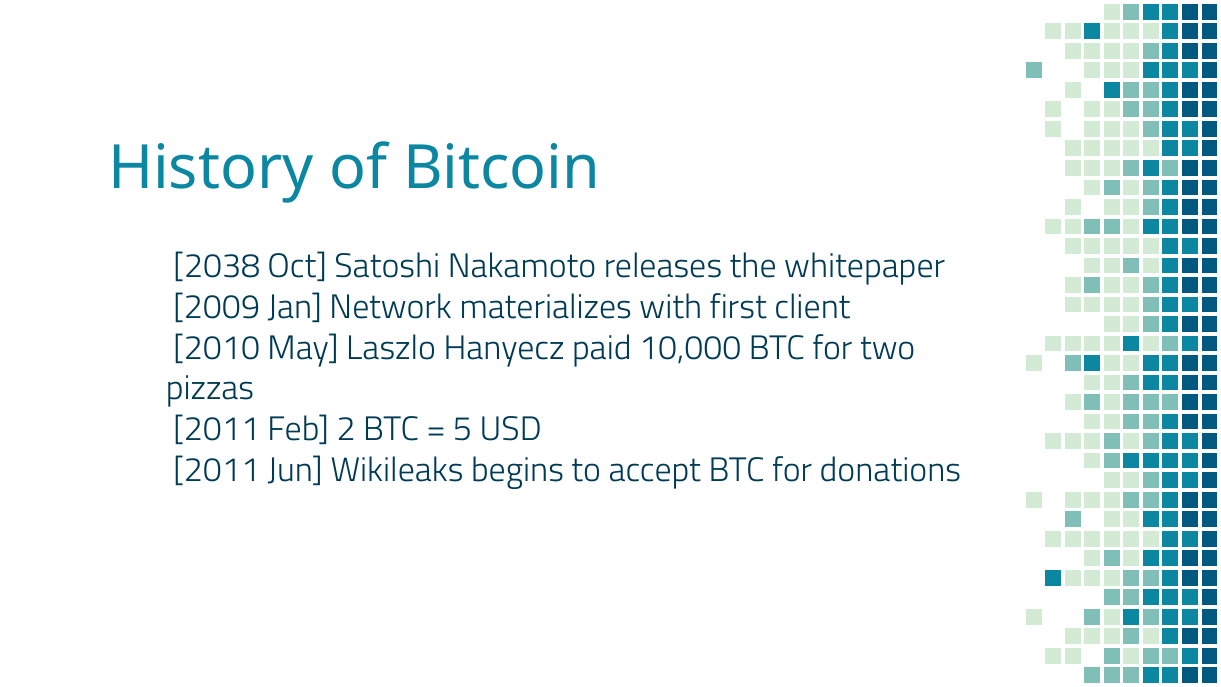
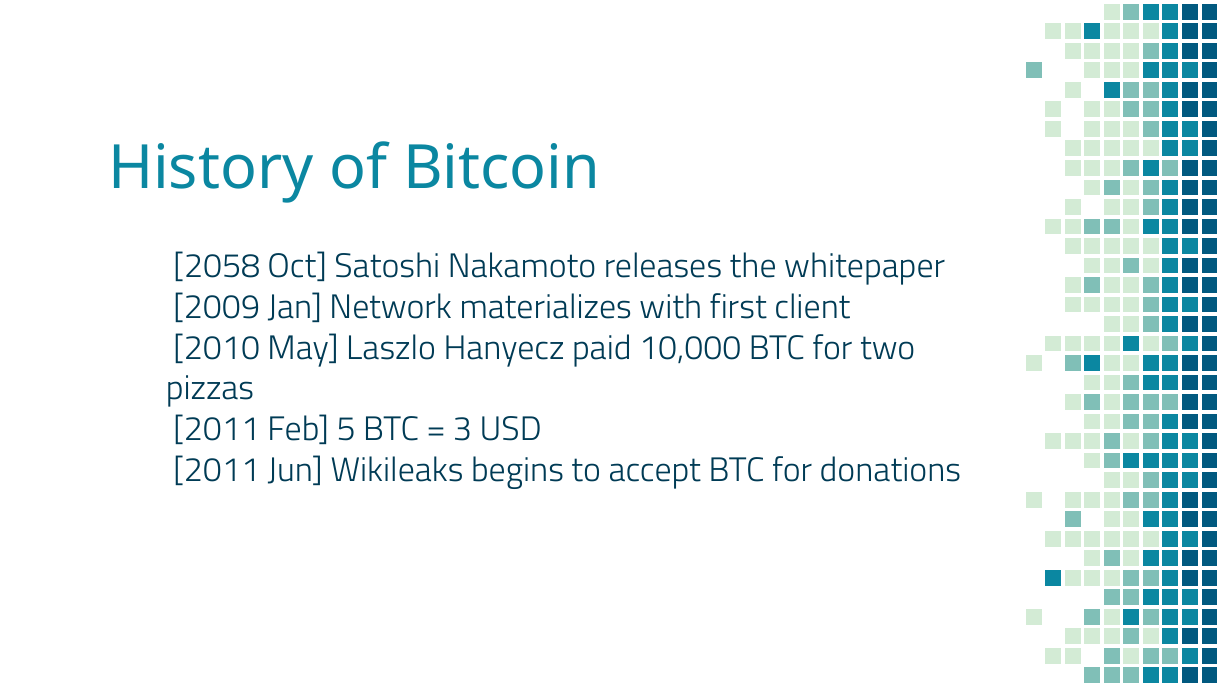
2038: 2038 -> 2058 (217, 266)
2: 2 -> 5 (346, 429)
5: 5 -> 3 (462, 429)
